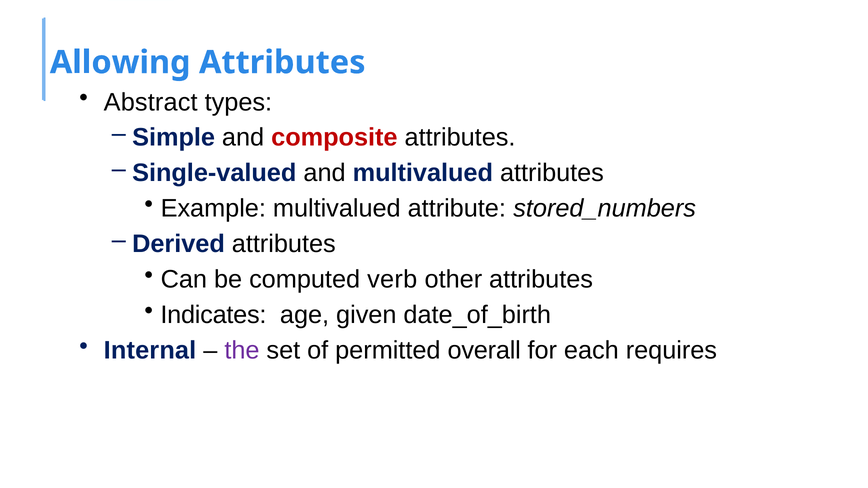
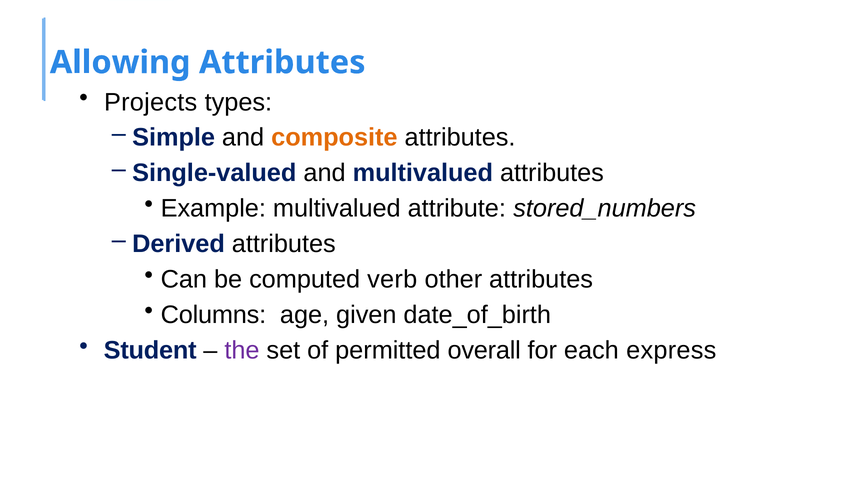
Abstract: Abstract -> Projects (151, 102)
composite colour: red -> orange (334, 138)
Indicates: Indicates -> Columns (213, 315)
Internal: Internal -> Student (150, 351)
requires: requires -> express (671, 351)
